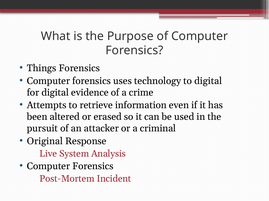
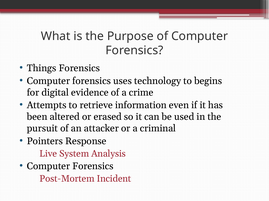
to digital: digital -> begins (208, 81)
Original: Original -> Pointers (45, 142)
